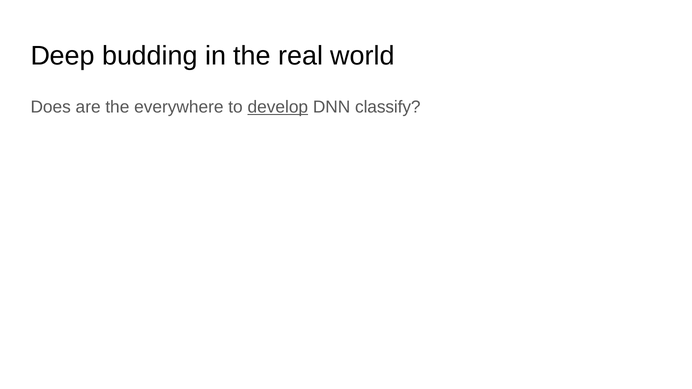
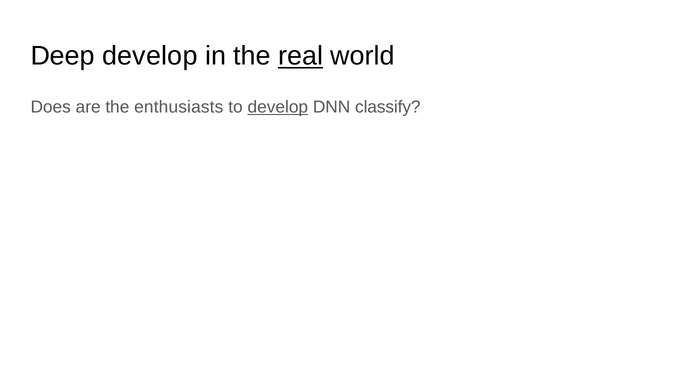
Deep budding: budding -> develop (150, 56)
real underline: none -> present (301, 56)
everywhere: everywhere -> enthusiasts (179, 107)
